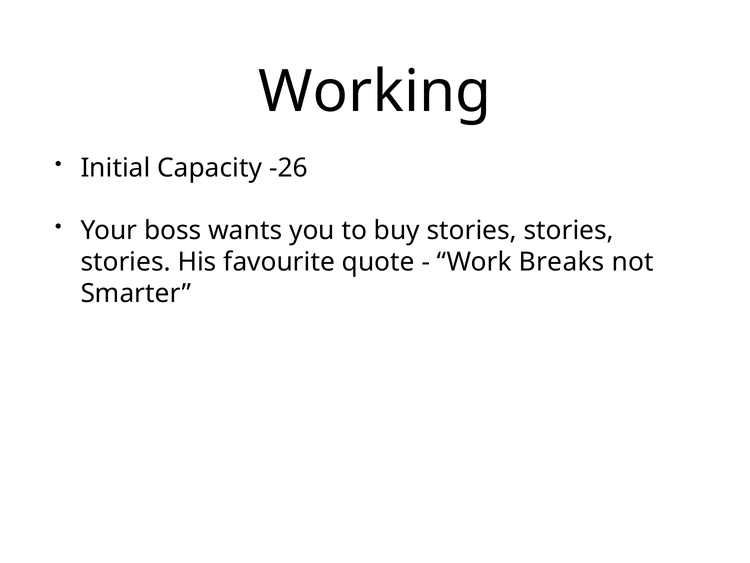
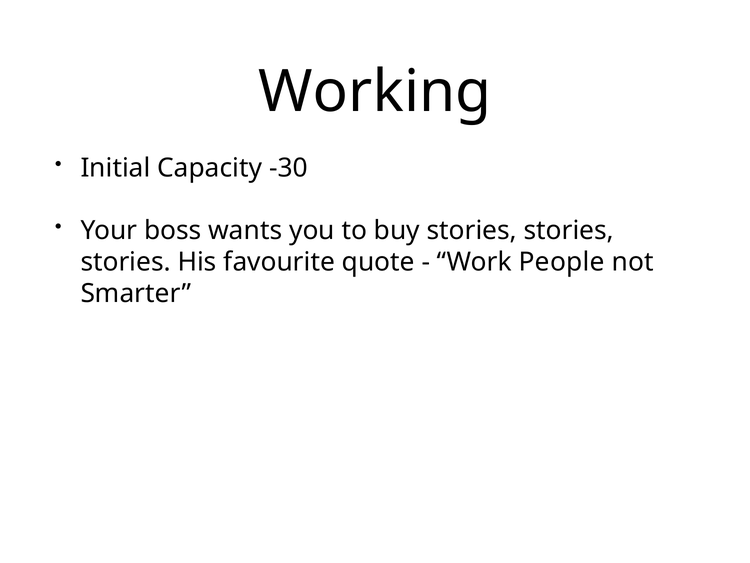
-26: -26 -> -30 (288, 168)
Breaks: Breaks -> People (562, 262)
